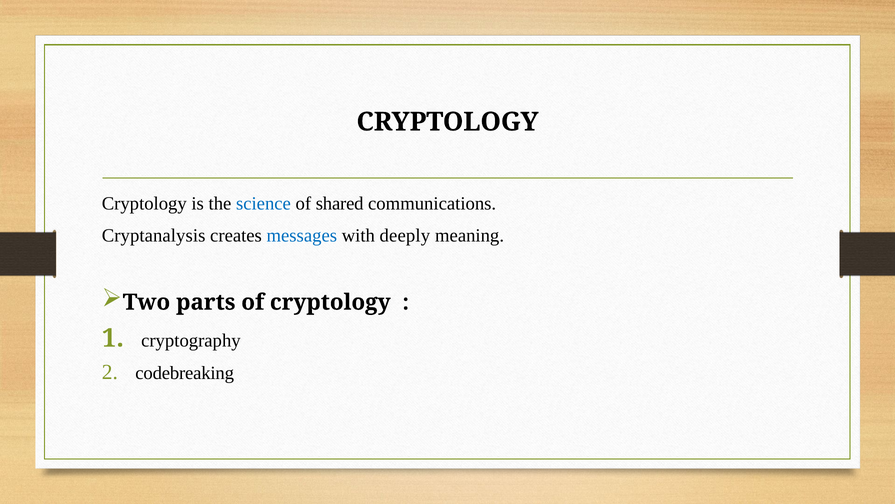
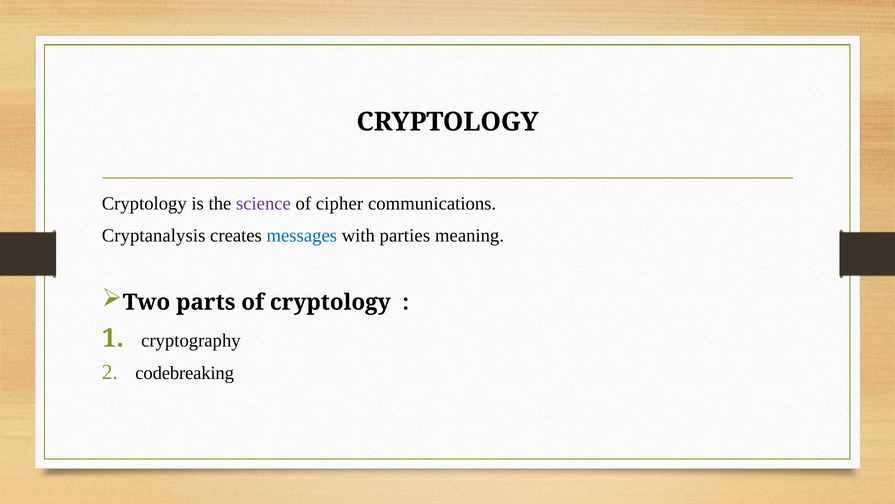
science colour: blue -> purple (263, 204)
shared: shared -> cipher (339, 204)
deeply: deeply -> parties (405, 235)
